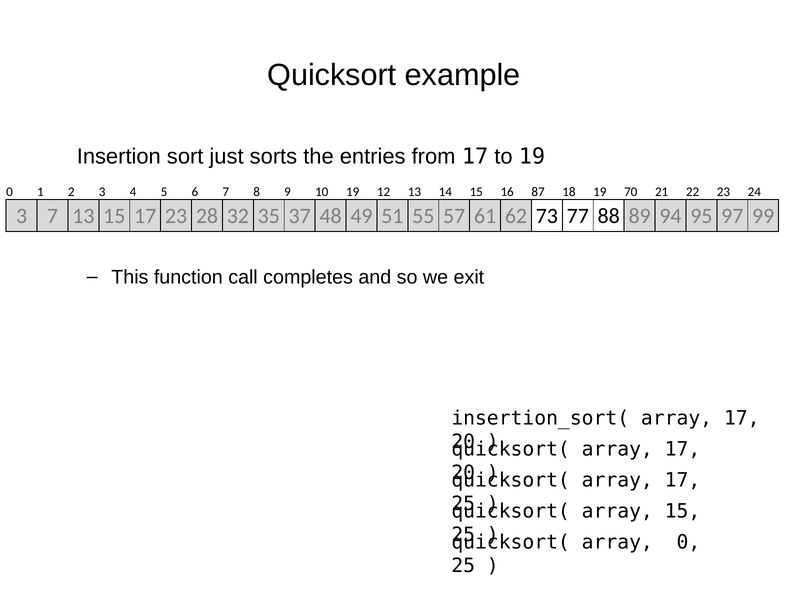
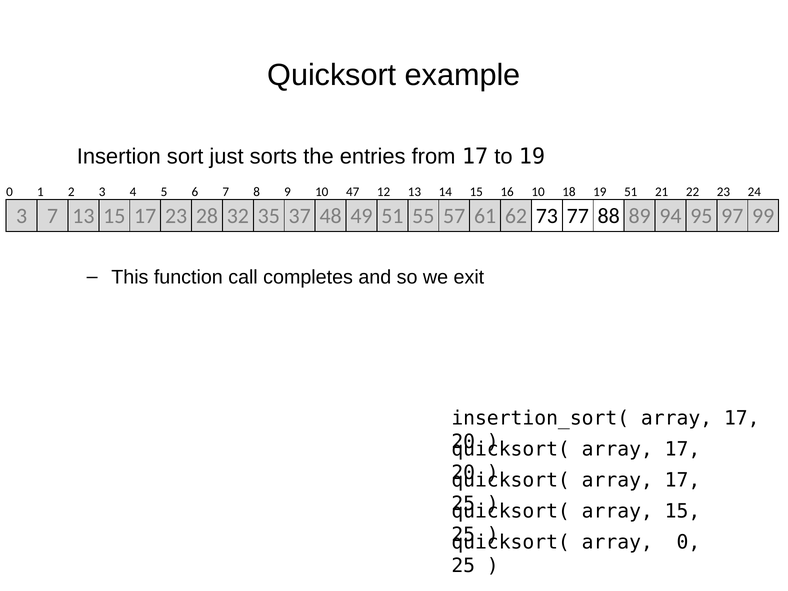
10 19: 19 -> 47 (353, 192)
16 87: 87 -> 10 (538, 192)
19 70: 70 -> 51 (631, 192)
